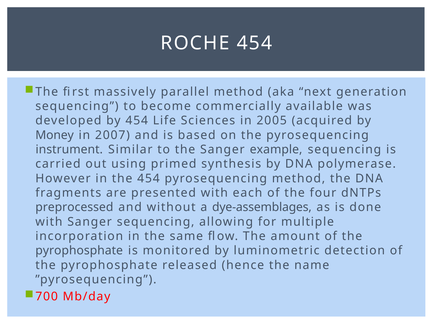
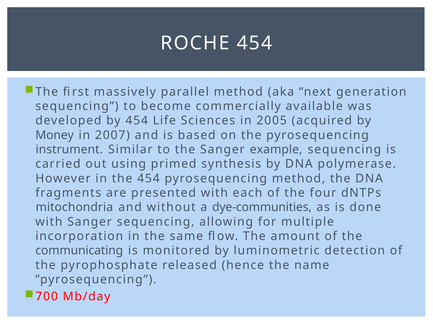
preprocessed: preprocessed -> mitochondria (74, 207)
dye-assemblages: dye-assemblages -> dye-communities (262, 207)
pyrophosphate: pyrophosphate -> communicating (79, 250)
